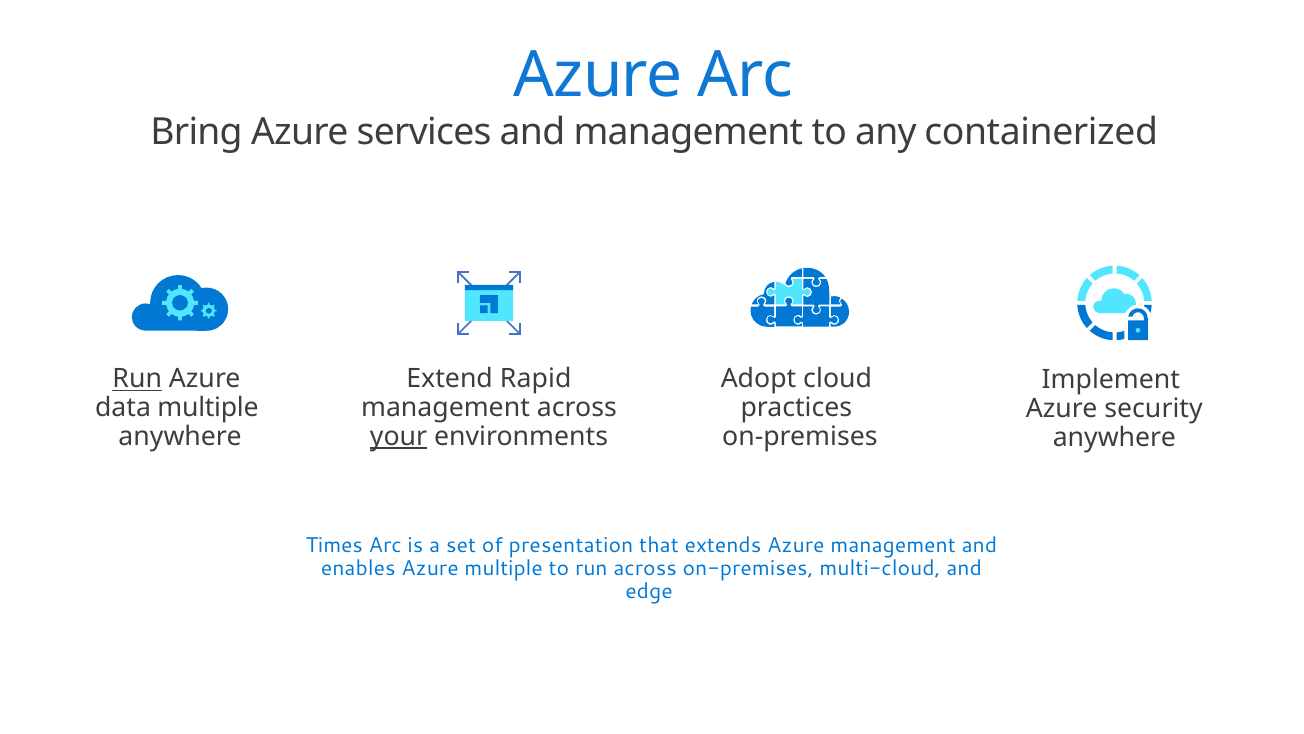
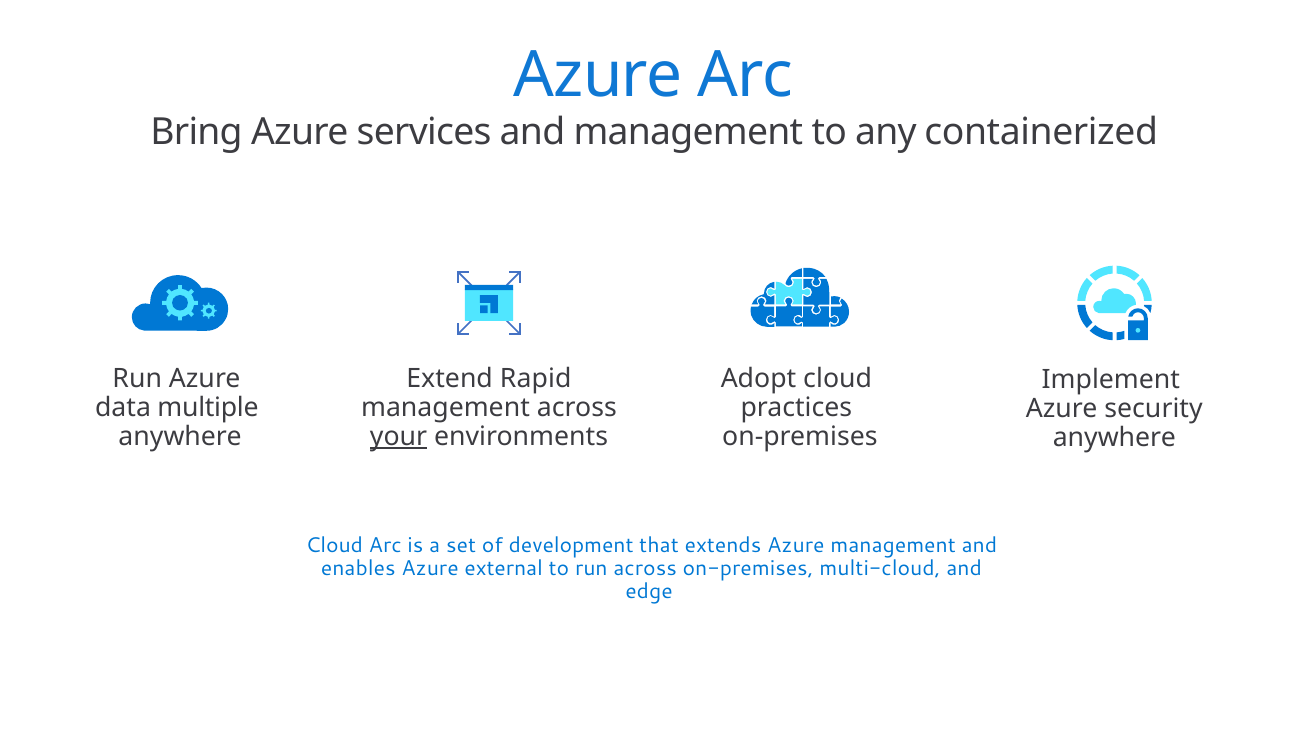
Run underline: present -> none (137, 379)
Times: Times -> Cloud (334, 545)
presentation: presentation -> development (571, 545)
Azure multiple: multiple -> external (504, 568)
